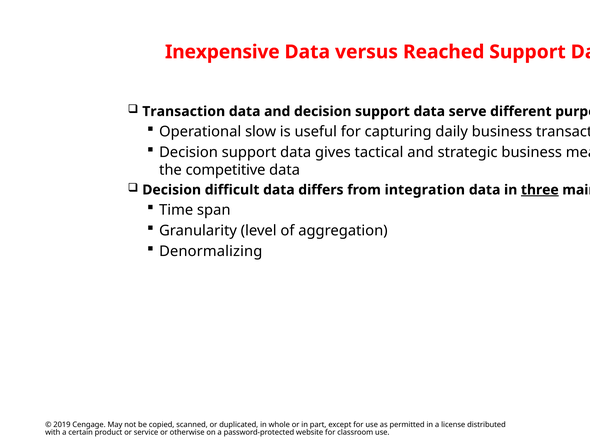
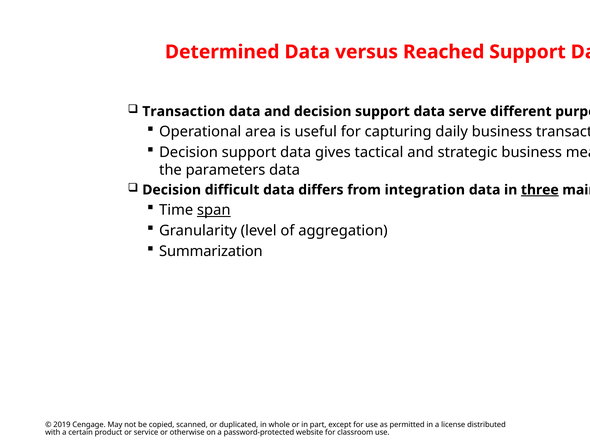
Inexpensive: Inexpensive -> Determined (222, 52)
slow: slow -> area (261, 132)
competitive: competitive -> parameters (226, 170)
span underline: none -> present (214, 210)
Denormalizing: Denormalizing -> Summarization (211, 252)
